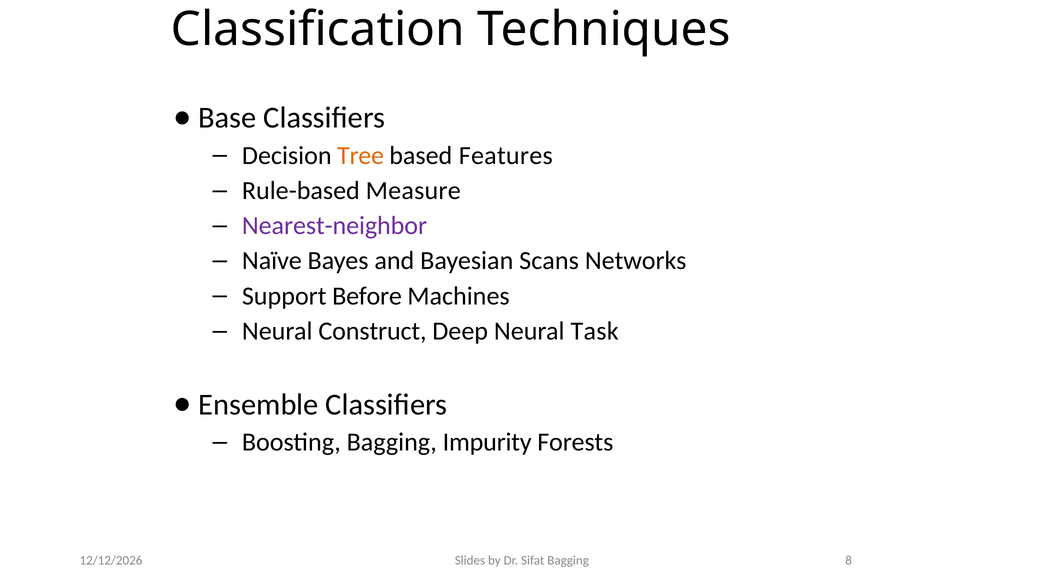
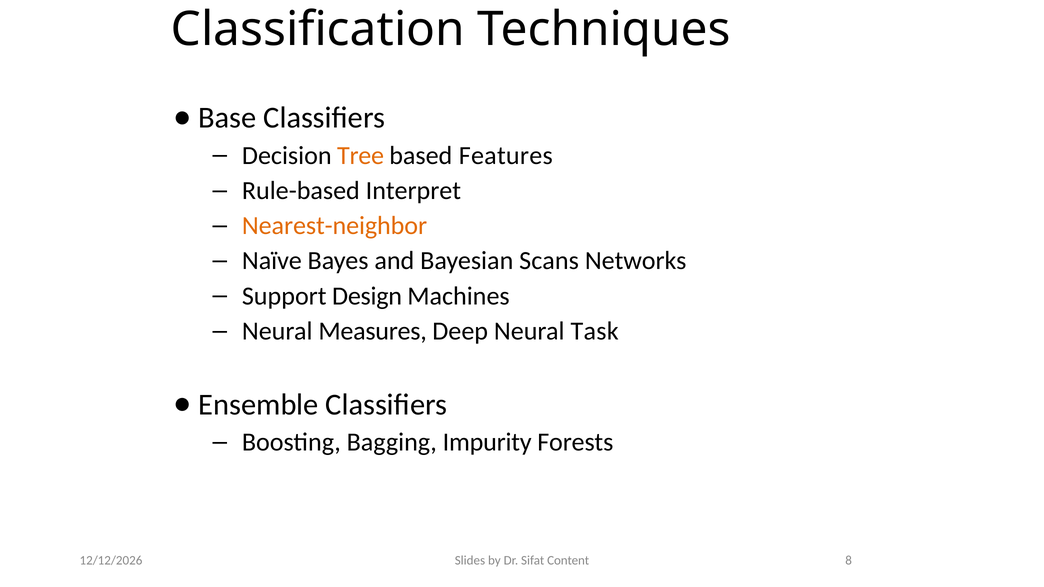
Measure: Measure -> Interpret (413, 191)
Nearest-neighbor colour: purple -> orange (335, 226)
Before: Before -> Design (367, 296)
Construct: Construct -> Measures (373, 331)
Sifat Bagging: Bagging -> Content (568, 561)
